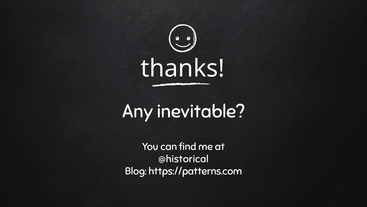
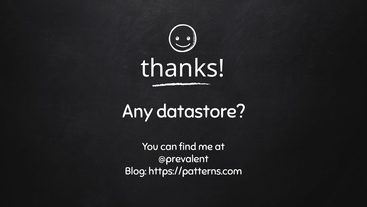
inevitable: inevitable -> datastore (201, 111)
@historical: @historical -> @prevalent (184, 159)
